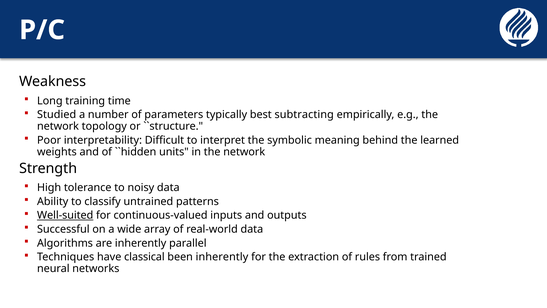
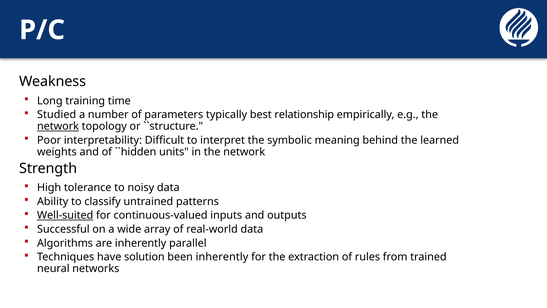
subtracting: subtracting -> relationship (304, 115)
network underline: none -> present (58, 126)
classical: classical -> solution (144, 257)
